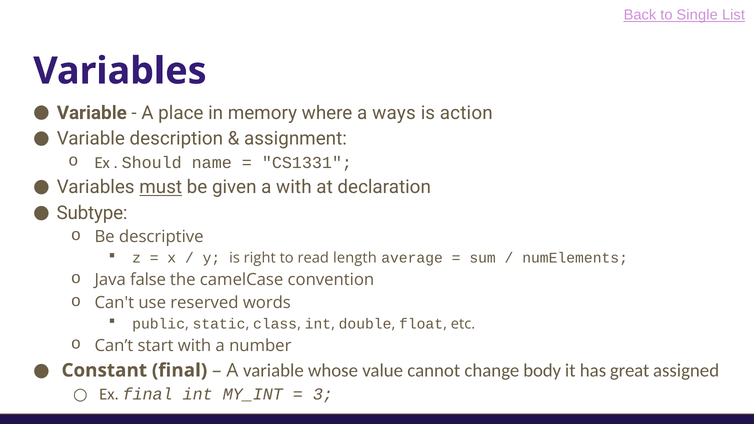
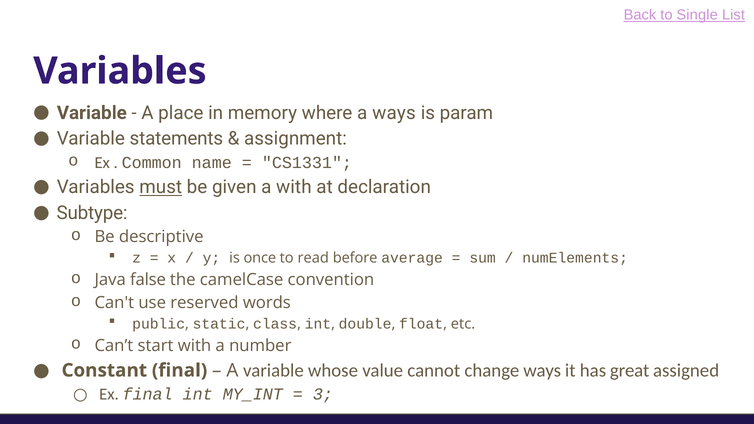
action: action -> param (466, 113)
description: description -> statements (176, 139)
Should: Should -> Common (152, 163)
right: right -> once (260, 258)
length: length -> before (355, 258)
change body: body -> ways (542, 370)
